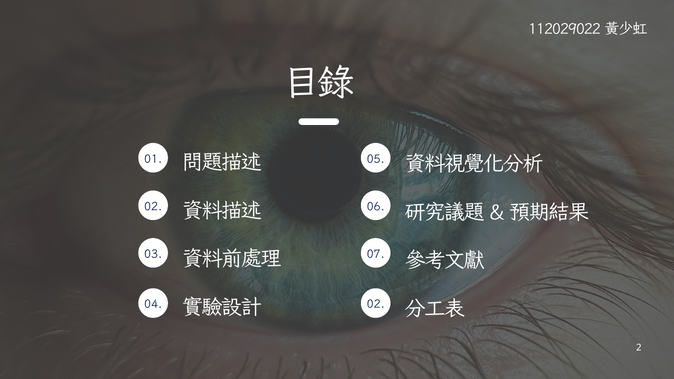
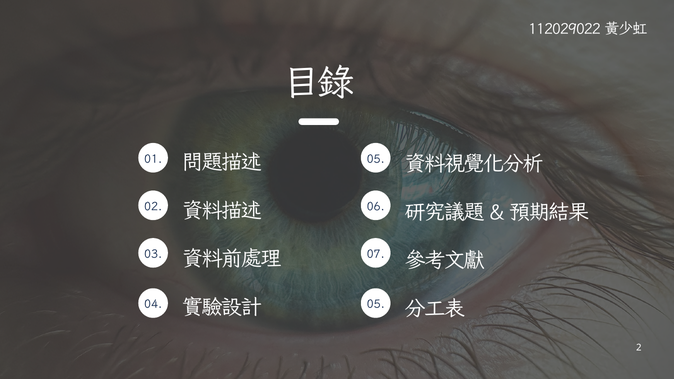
04 02: 02 -> 05 (376, 304)
